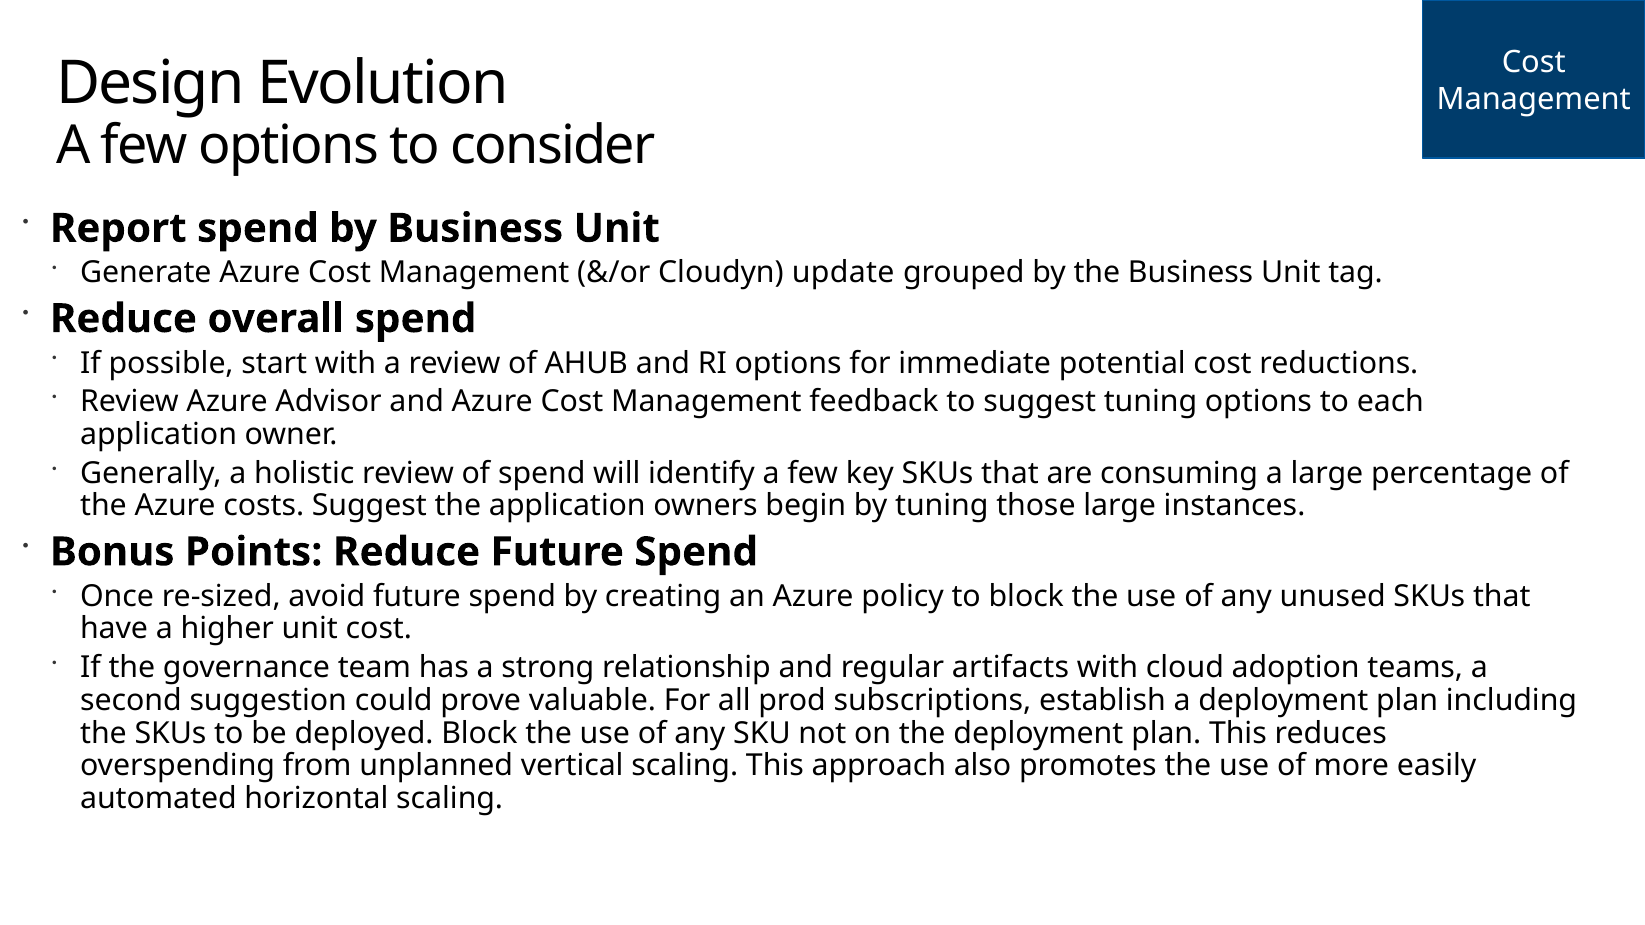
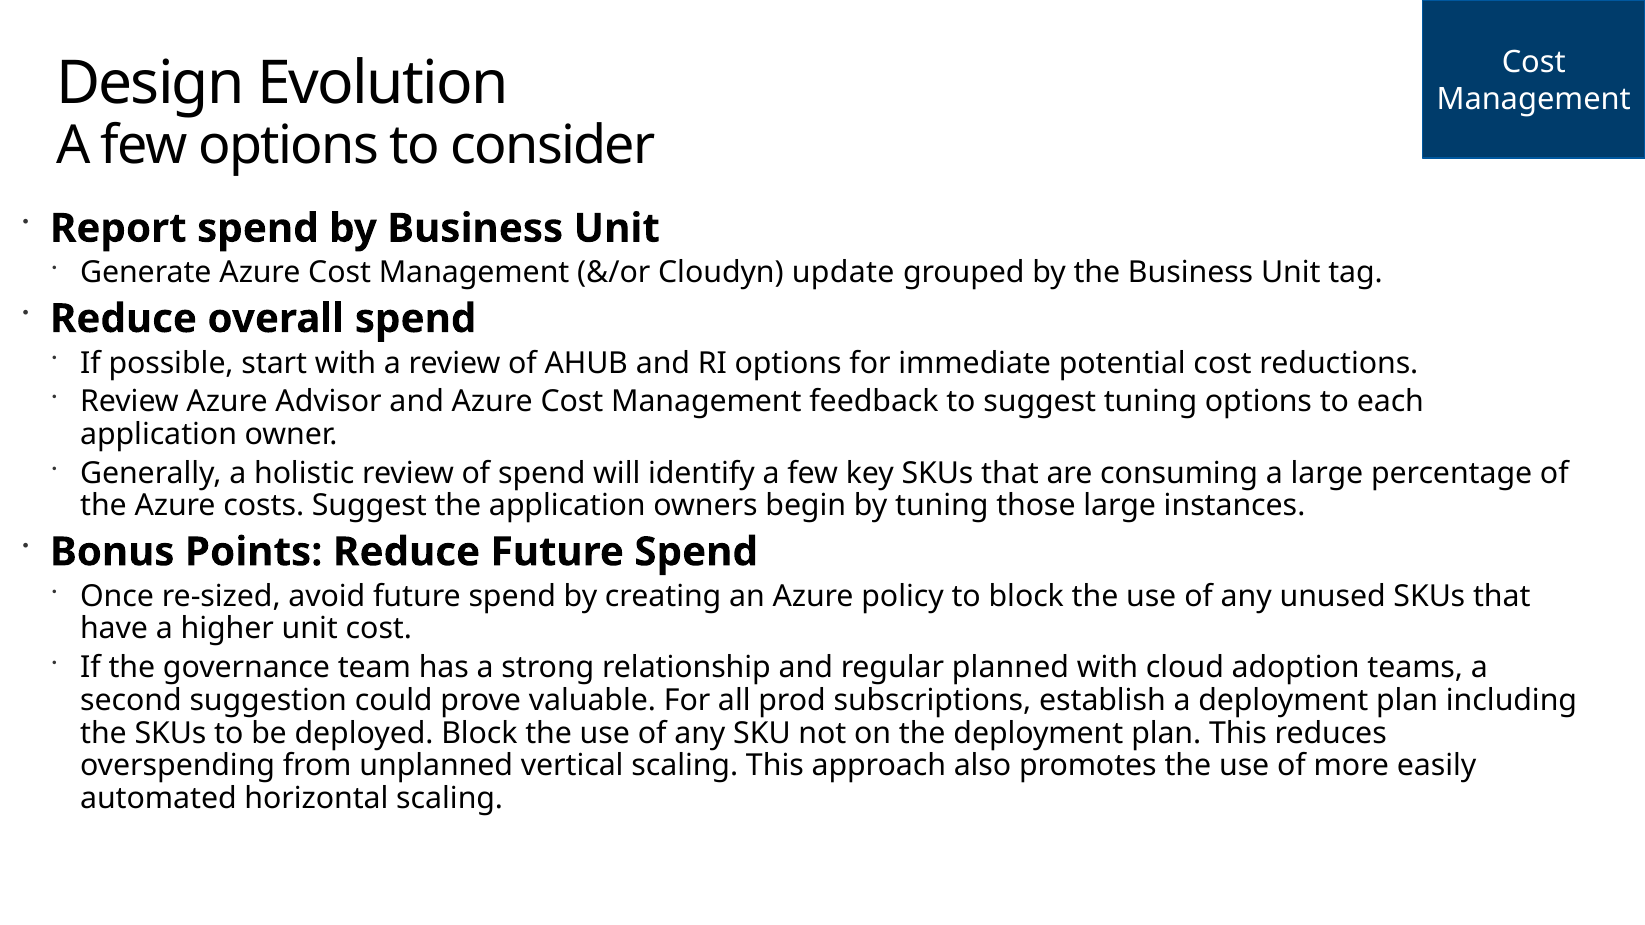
artifacts: artifacts -> planned (1011, 668)
